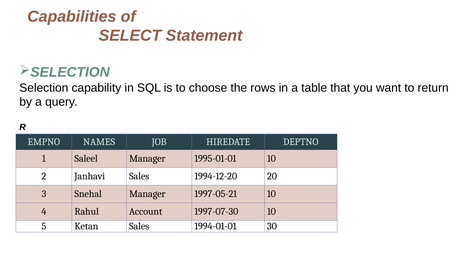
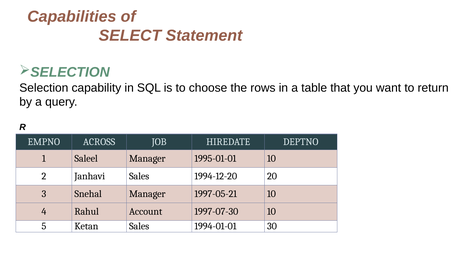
NAMES: NAMES -> ACROSS (99, 142)
